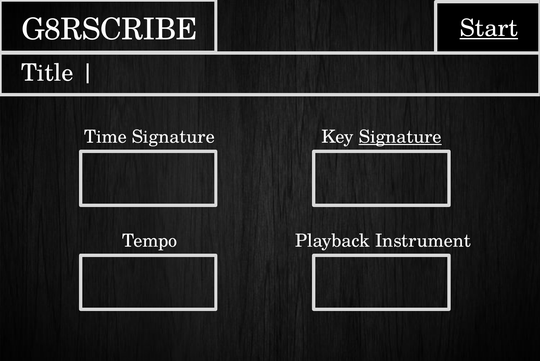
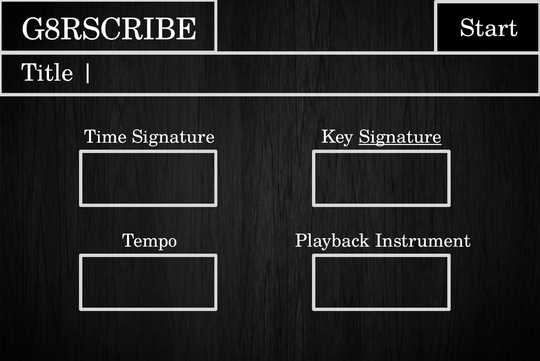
Start underline: present -> none (489, 28)
